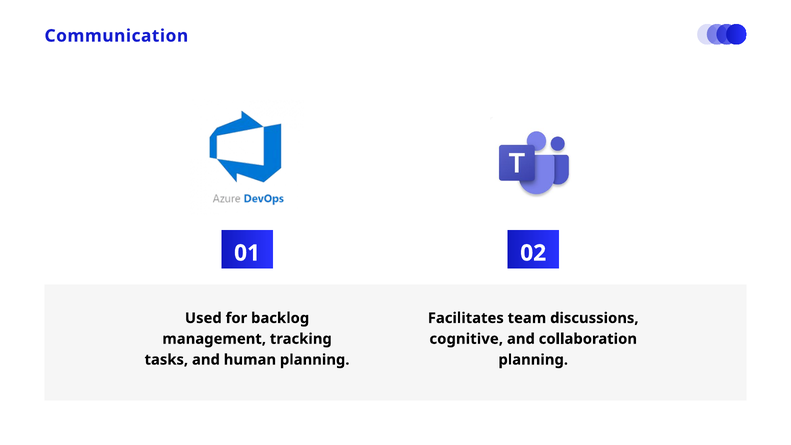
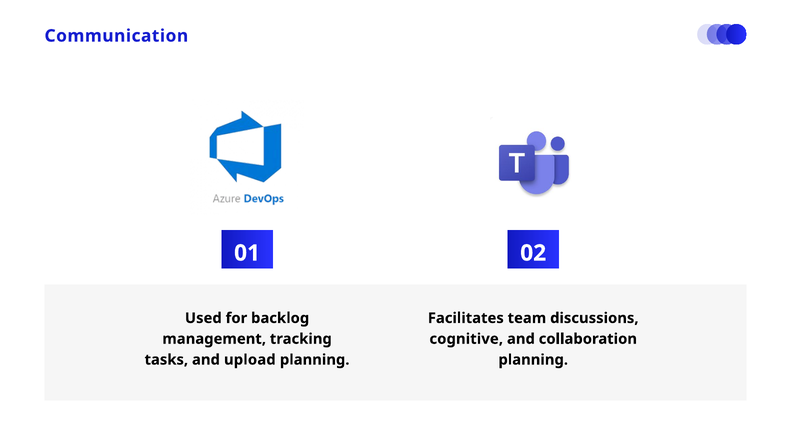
human: human -> upload (250, 360)
